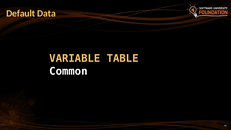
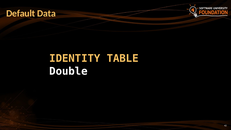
VARIABLE: VARIABLE -> IDENTITY (75, 58)
Common: Common -> Double (68, 71)
